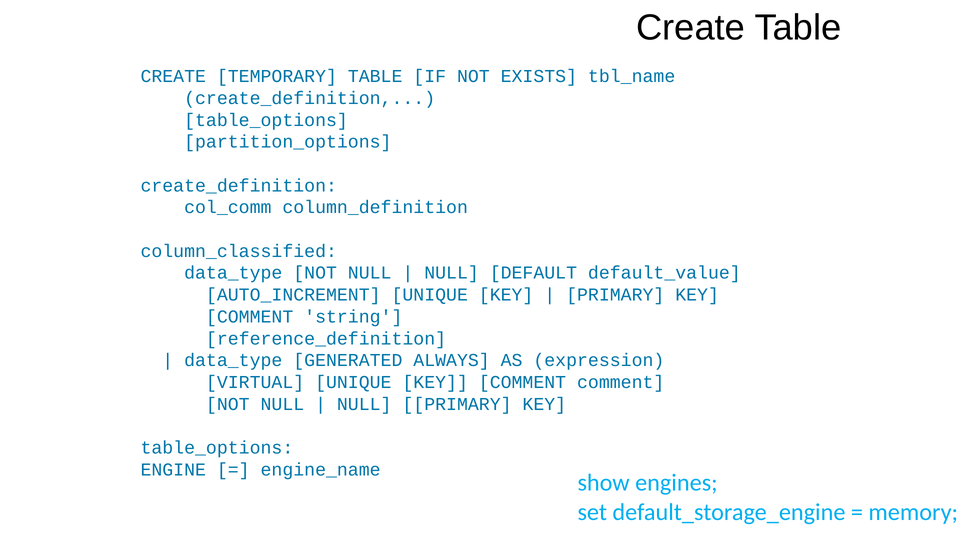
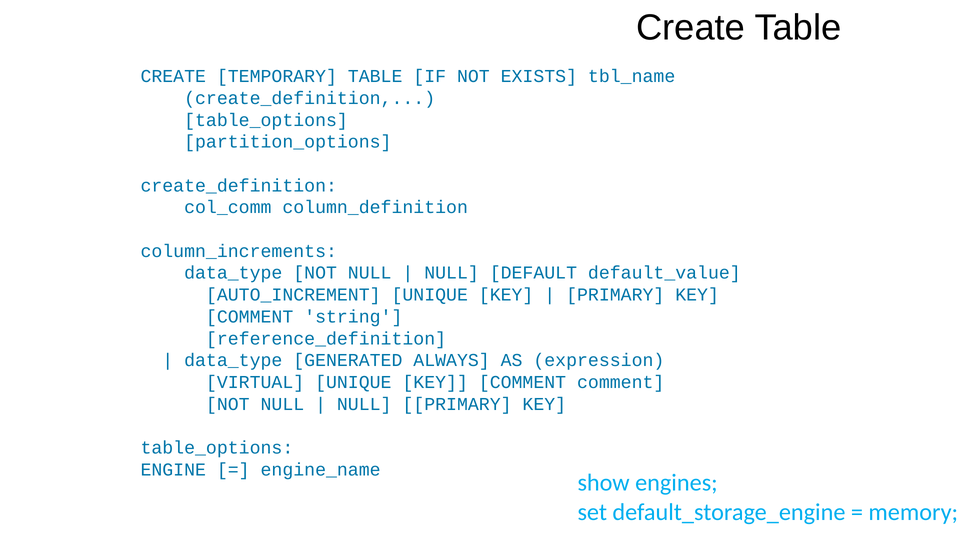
column_classified: column_classified -> column_increments (239, 251)
